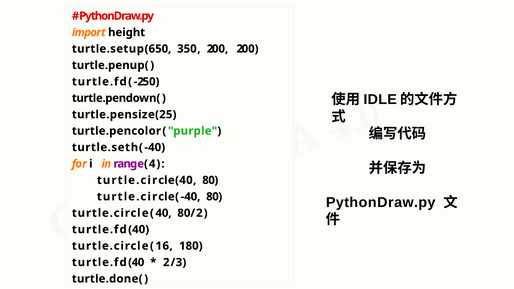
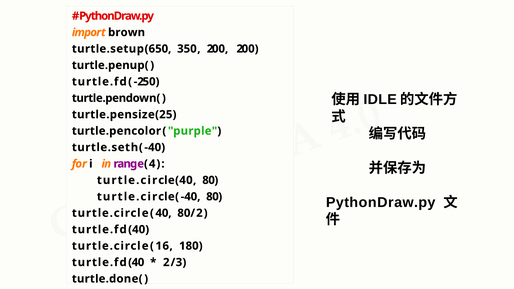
height: height -> brown (127, 32)
